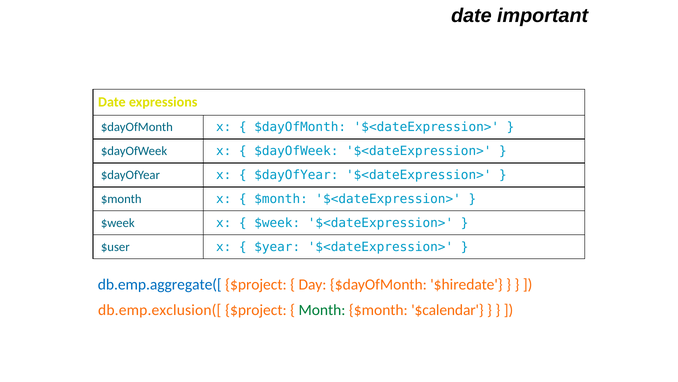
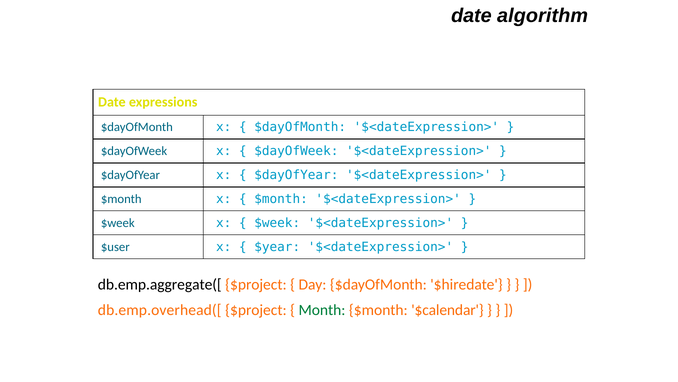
important: important -> algorithm (543, 16)
db.emp.aggregate([ colour: blue -> black (160, 284)
db.emp.exclusion([: db.emp.exclusion([ -> db.emp.overhead([ (160, 310)
